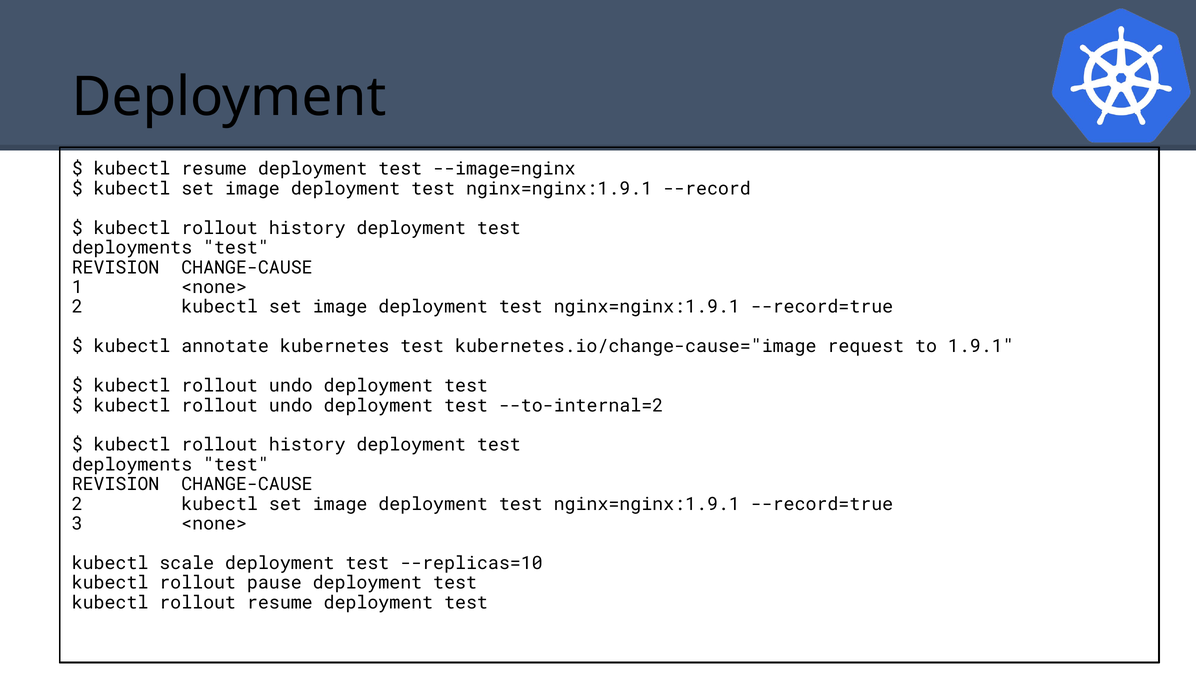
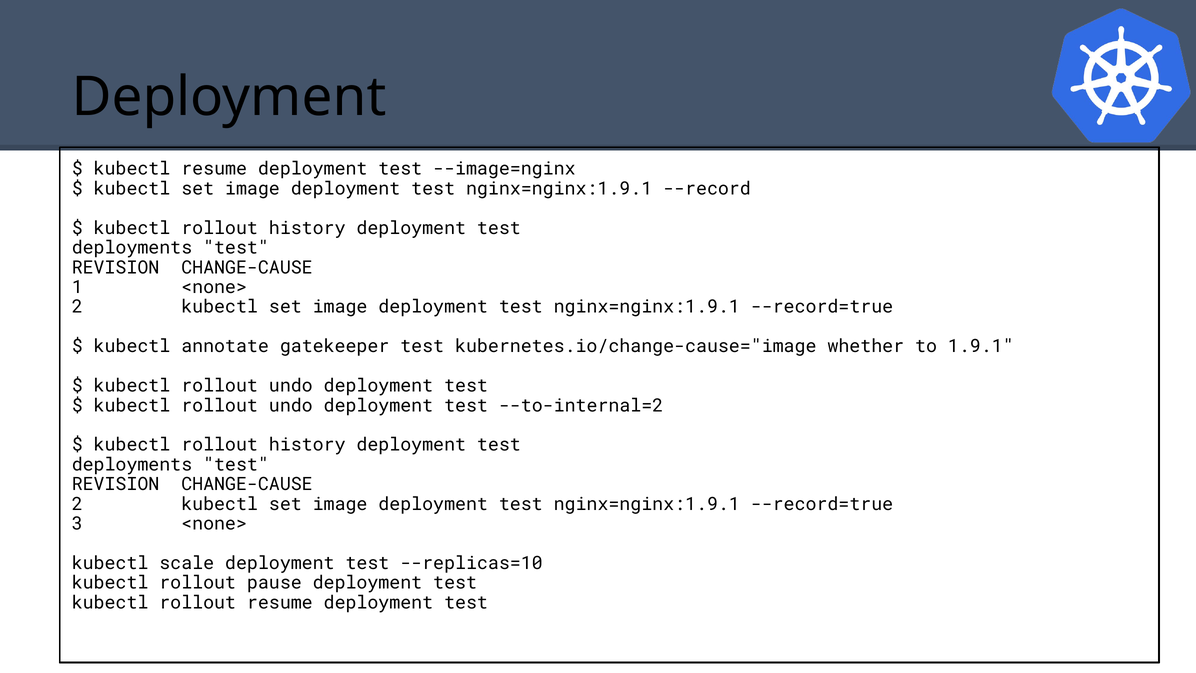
kubernetes: kubernetes -> gatekeeper (335, 346)
request: request -> whether (866, 346)
